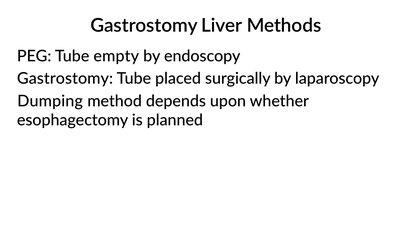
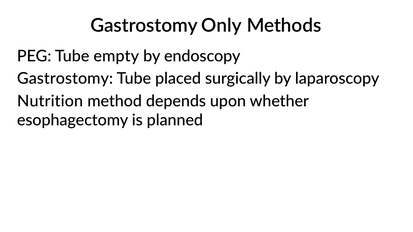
Liver: Liver -> Only (222, 26)
Dumping: Dumping -> Nutrition (50, 101)
